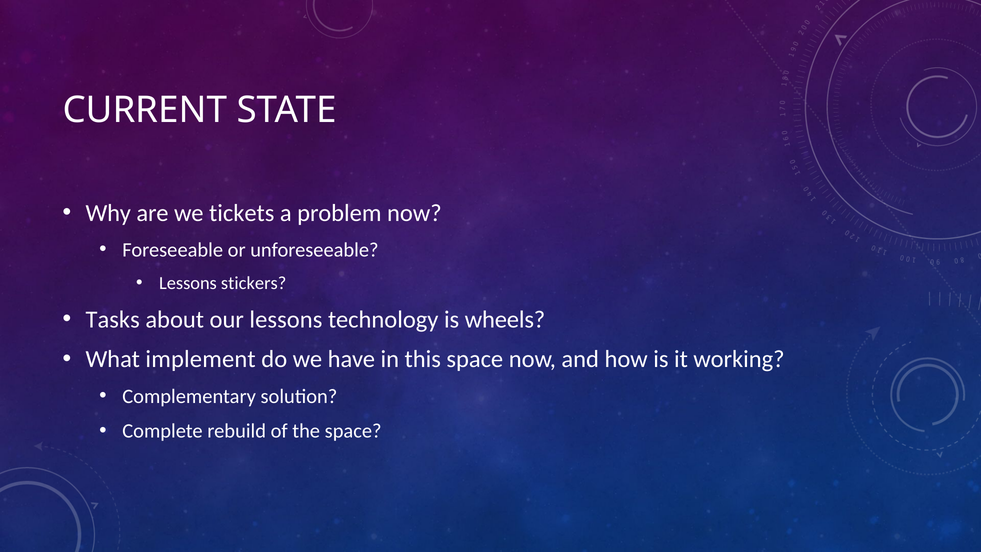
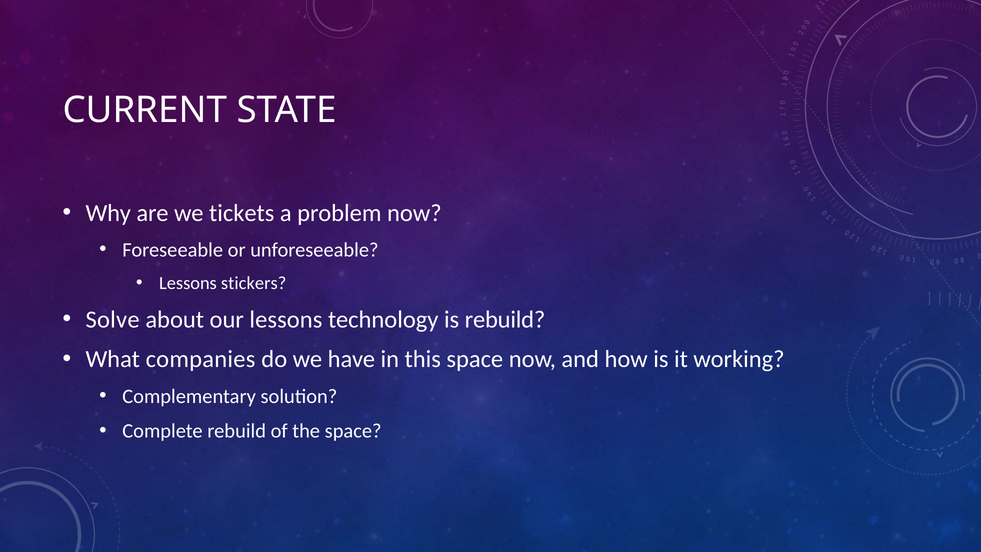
Tasks: Tasks -> Solve (113, 320)
is wheels: wheels -> rebuild (505, 320)
implement: implement -> companies (201, 359)
